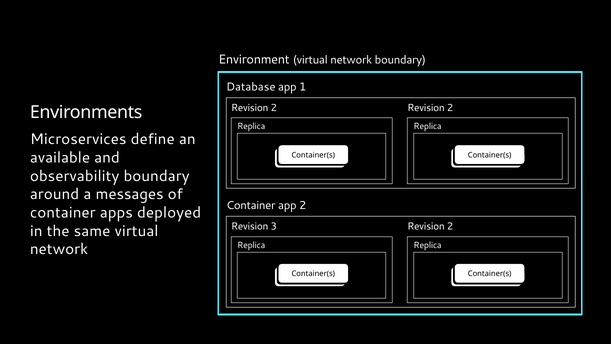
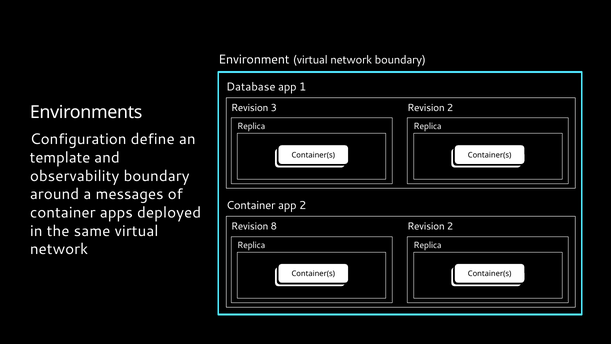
2: 2 -> 3 (274, 108)
Microservices: Microservices -> Configuration (78, 139)
available: available -> template (60, 158)
3: 3 -> 8 (274, 226)
